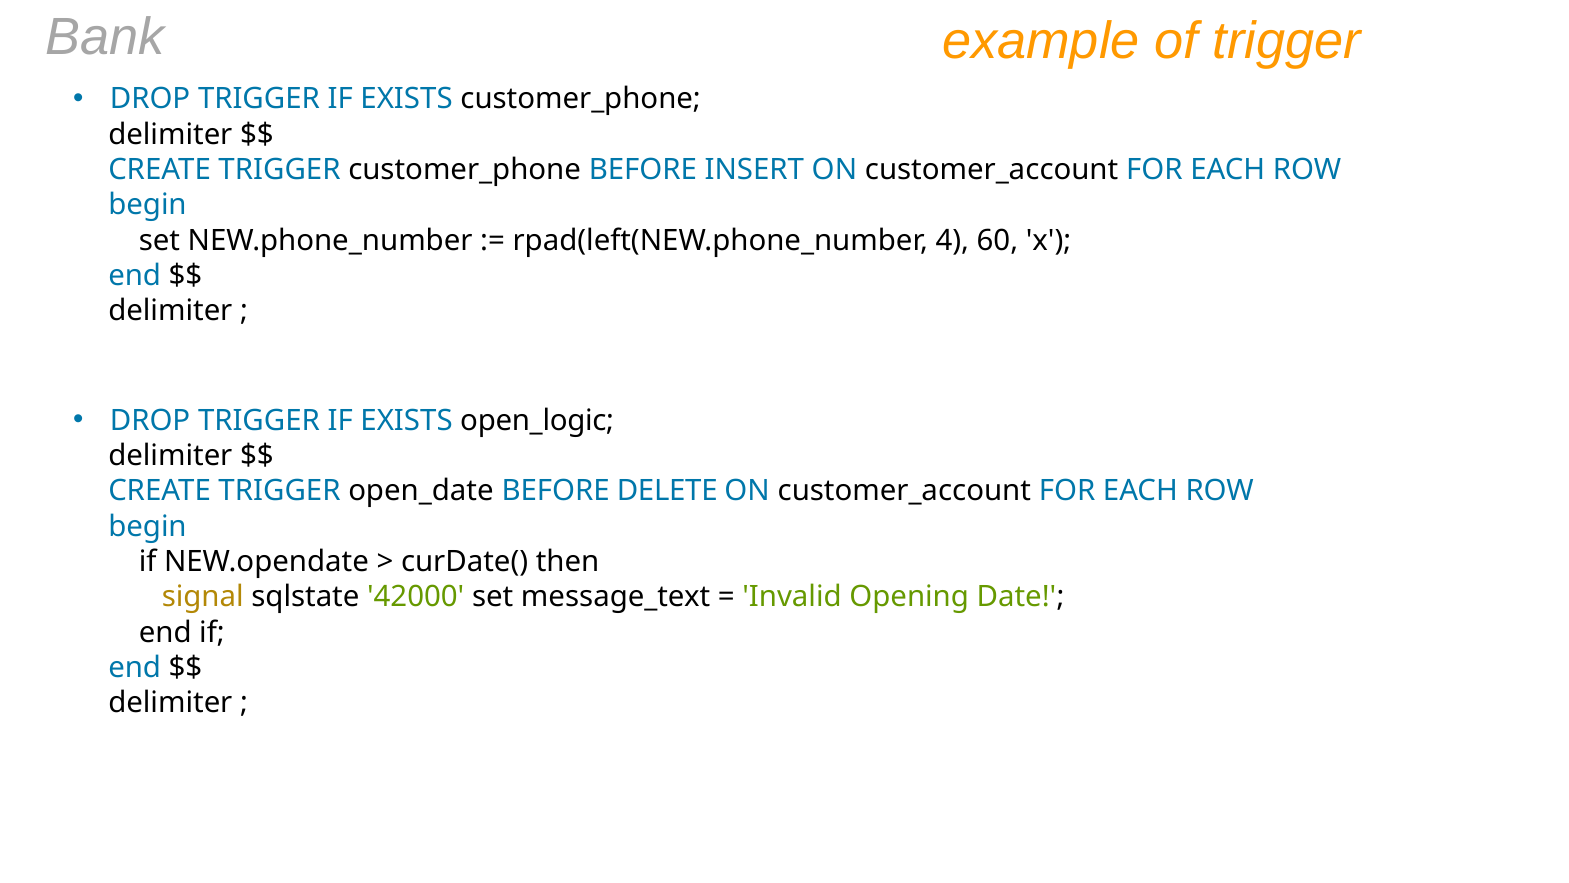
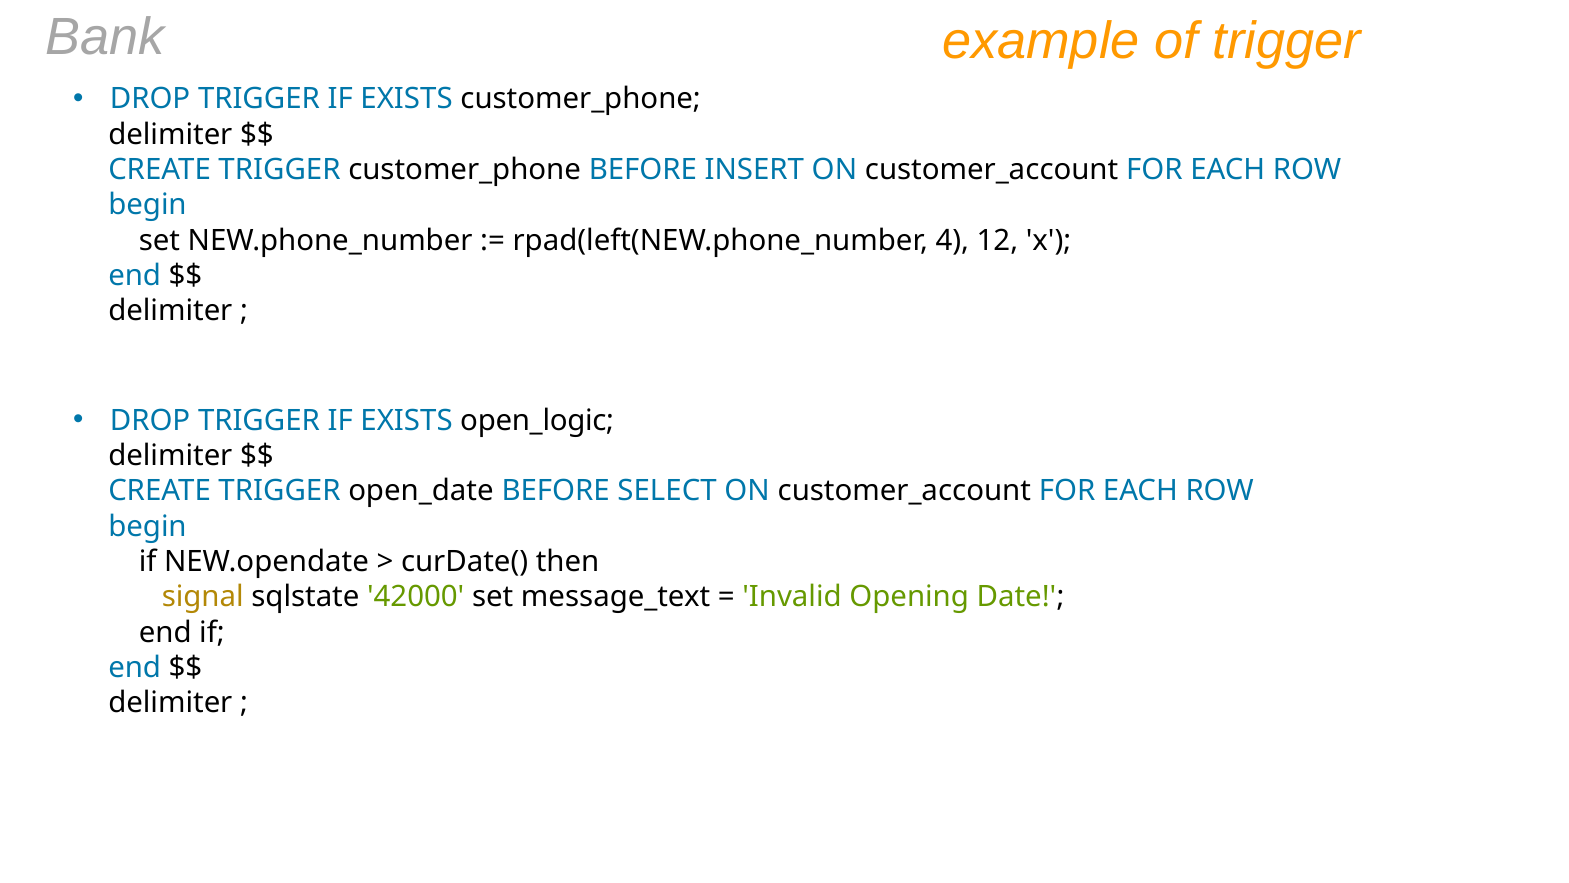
60: 60 -> 12 (997, 240)
DELETE: DELETE -> SELECT (667, 491)
